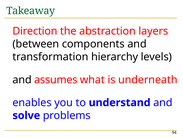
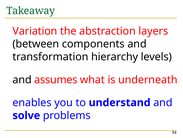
Direction: Direction -> Variation (35, 31)
